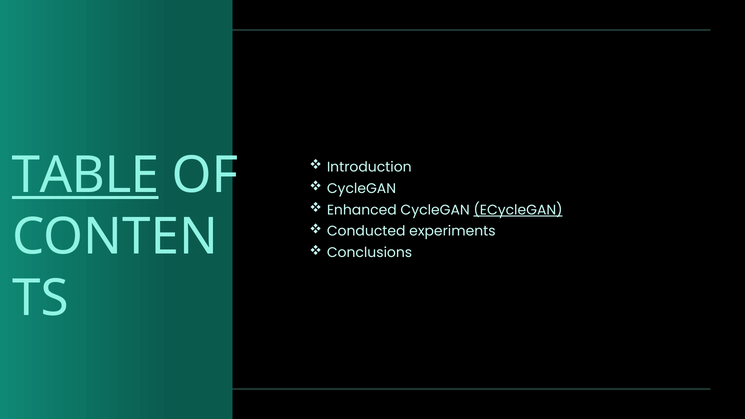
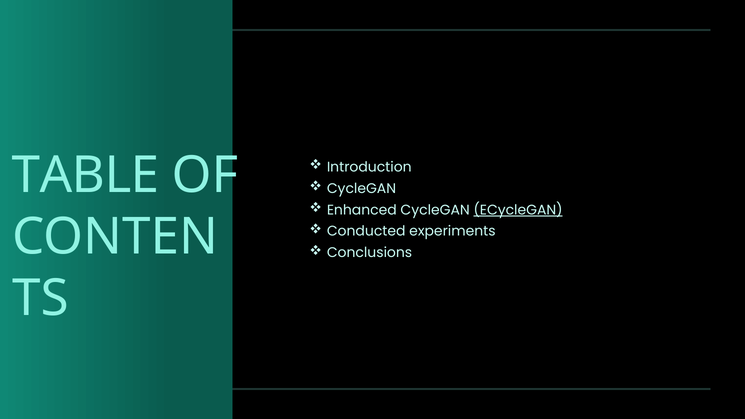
TABLE underline: present -> none (85, 176)
